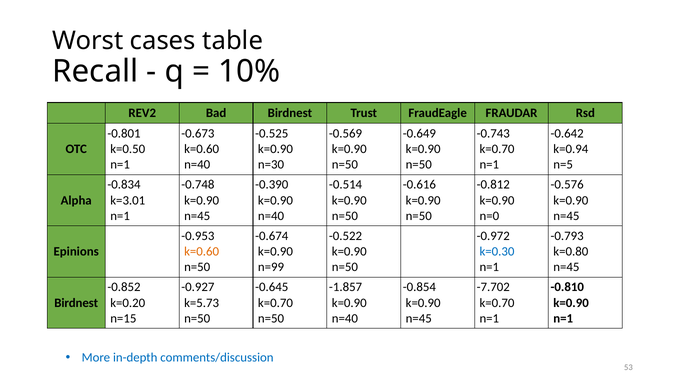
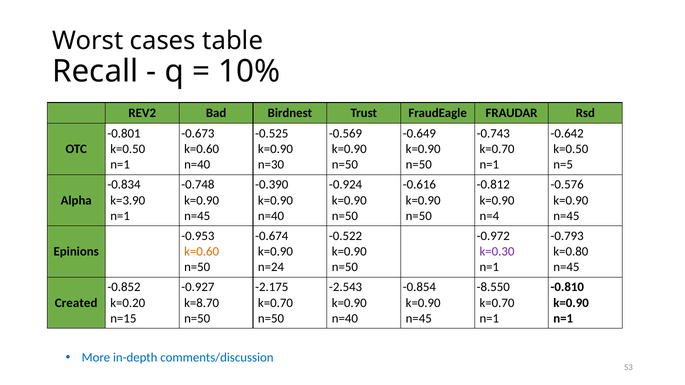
k=0.94: k=0.94 -> k=0.50 (571, 149)
-0.514: -0.514 -> -0.924 (346, 185)
k=3.01: k=3.01 -> k=3.90 (128, 200)
n=0: n=0 -> n=4 (489, 216)
k=0.30 colour: blue -> purple (497, 252)
n=99: n=99 -> n=24 (271, 267)
-0.645: -0.645 -> -2.175 (272, 287)
-1.857: -1.857 -> -2.543 (346, 287)
-7.702: -7.702 -> -8.550 (493, 287)
Birdnest: Birdnest -> Created (76, 303)
k=5.73: k=5.73 -> k=8.70 (202, 303)
